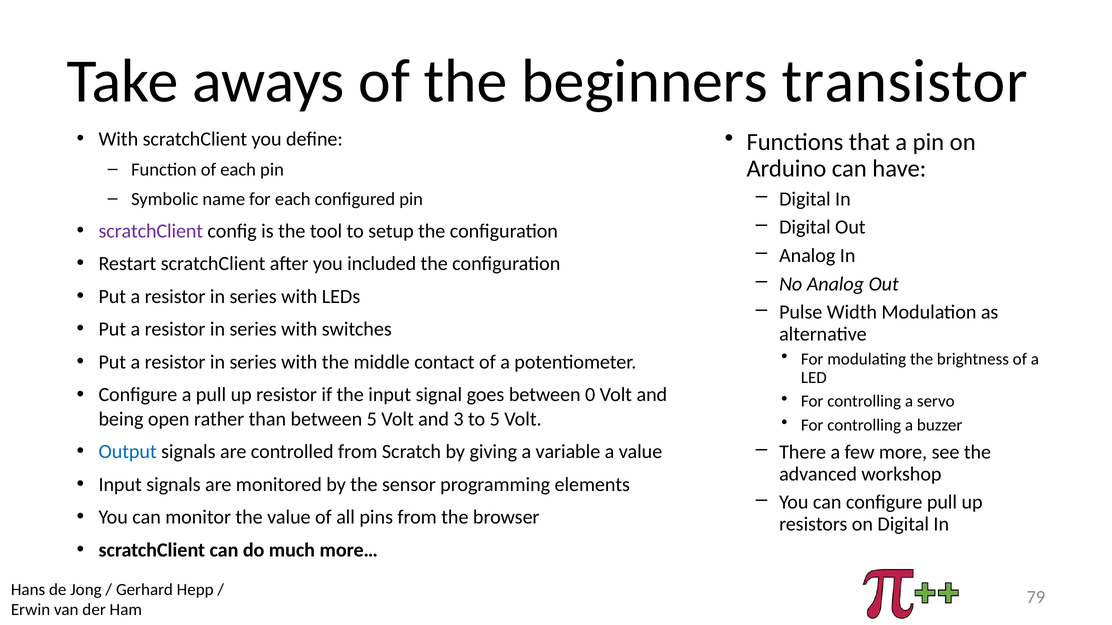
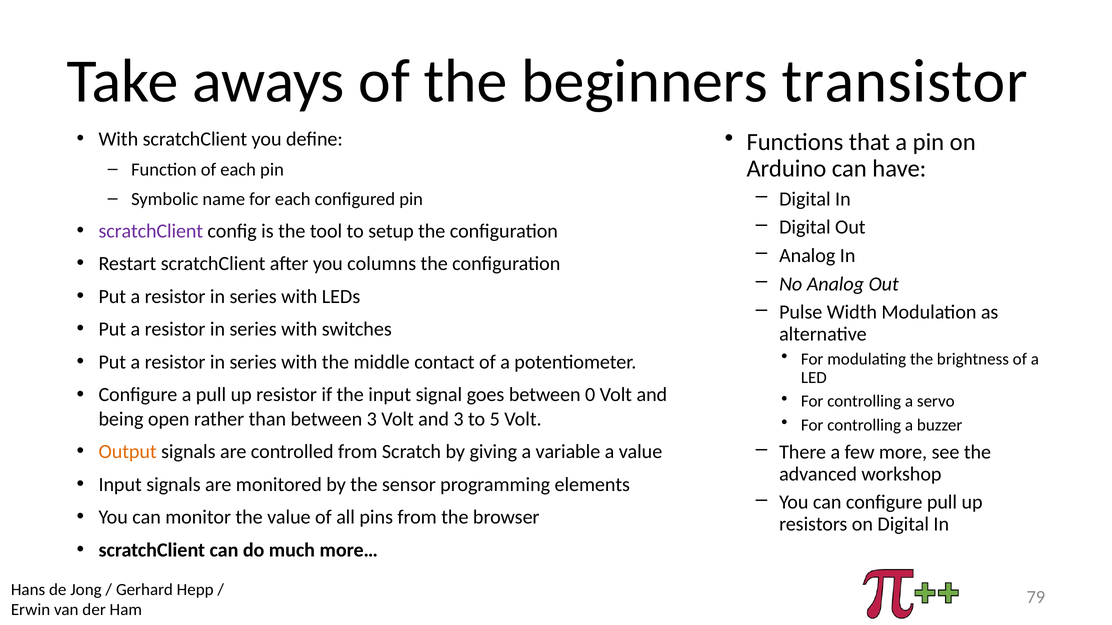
included: included -> columns (382, 264)
between 5: 5 -> 3 (372, 419)
Output colour: blue -> orange (128, 452)
